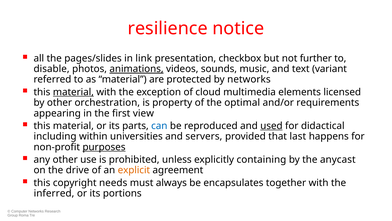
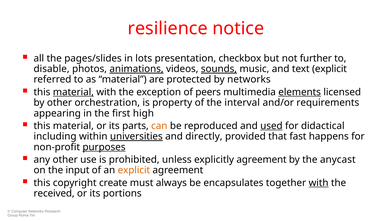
link: link -> lots (144, 58)
sounds underline: none -> present (219, 69)
text variant: variant -> explicit (329, 69)
cloud: cloud -> peers (208, 92)
elements underline: none -> present (300, 92)
optimal: optimal -> interval (242, 102)
view: view -> high (143, 113)
can colour: blue -> orange (159, 126)
universities underline: none -> present (136, 136)
servers: servers -> directly (204, 136)
last: last -> fast (298, 136)
explicitly containing: containing -> agreement (262, 159)
drive: drive -> input (78, 170)
needs: needs -> create (113, 182)
with underline: none -> present (319, 182)
inferred: inferred -> received (54, 193)
